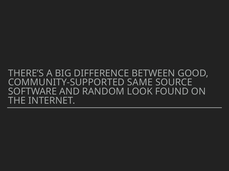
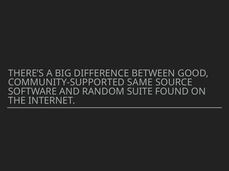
LOOK: LOOK -> SUITE (140, 92)
